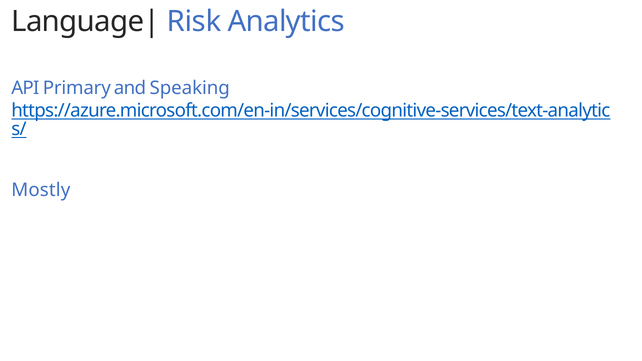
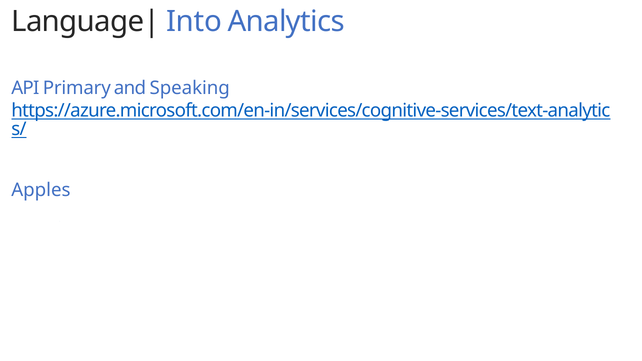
Risk: Risk -> Into (194, 22)
Mostly: Mostly -> Apples (41, 190)
